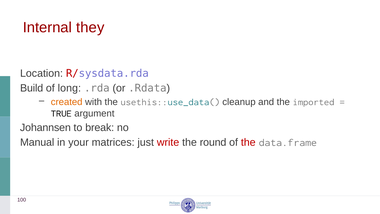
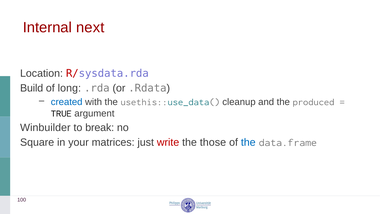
they: they -> next (90, 27)
created colour: orange -> blue (67, 102)
imported: imported -> produced (313, 102)
Johannsen: Johannsen -> Winbuilder (45, 127)
Manual: Manual -> Square (37, 142)
round: round -> those (213, 142)
the colour: red -> blue (248, 142)
